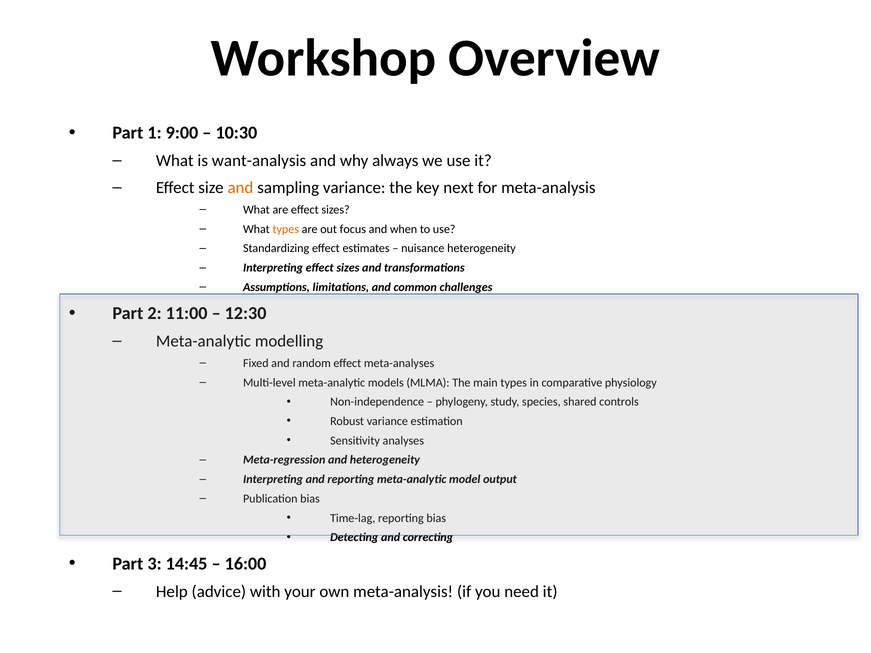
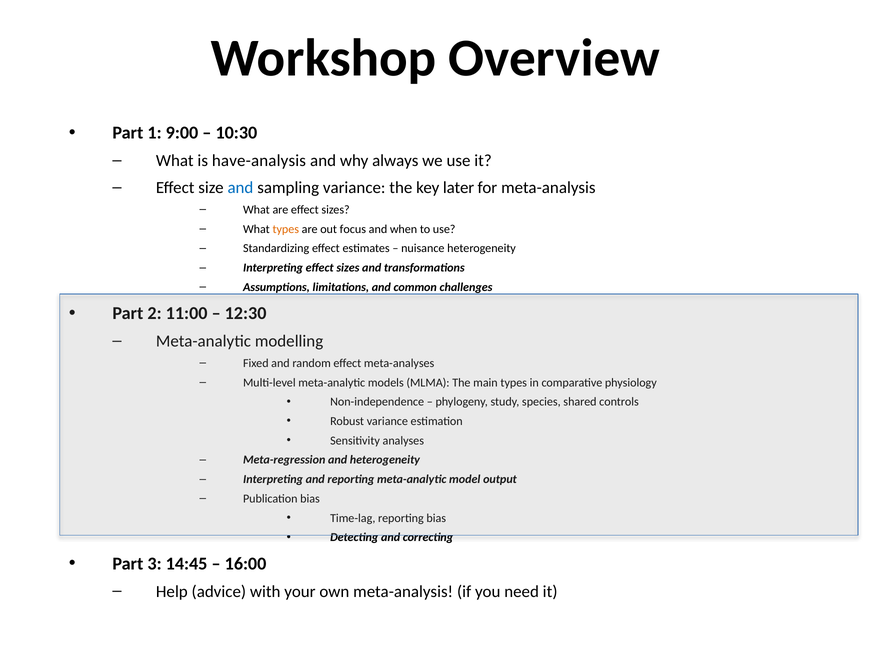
want-analysis: want-analysis -> have-analysis (259, 161)
and colour: orange -> blue (240, 188)
next: next -> later (459, 188)
